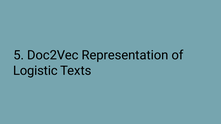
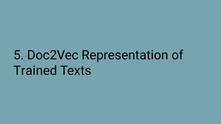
Logistic: Logistic -> Trained (35, 71)
